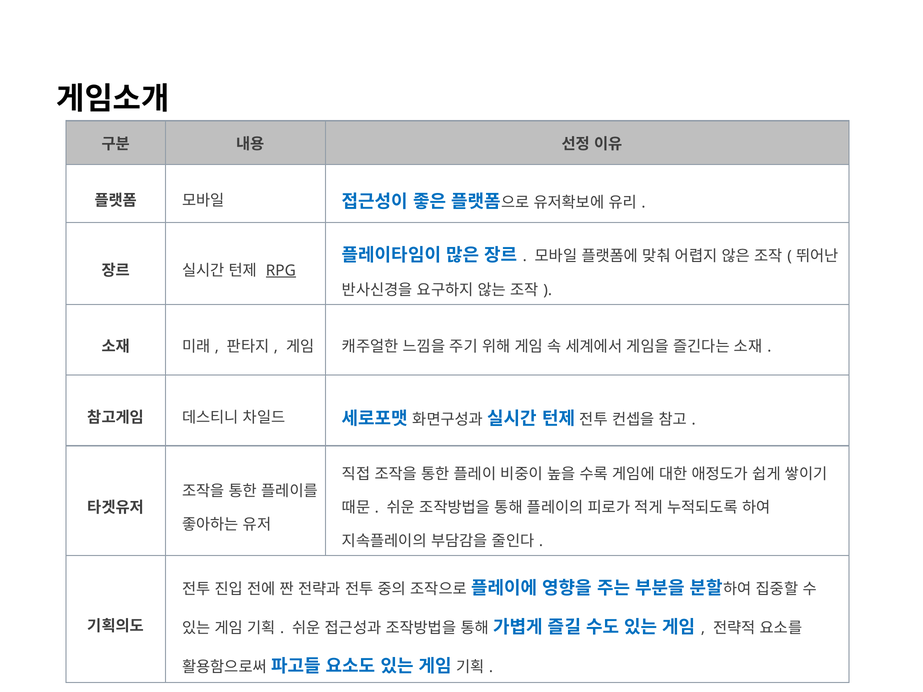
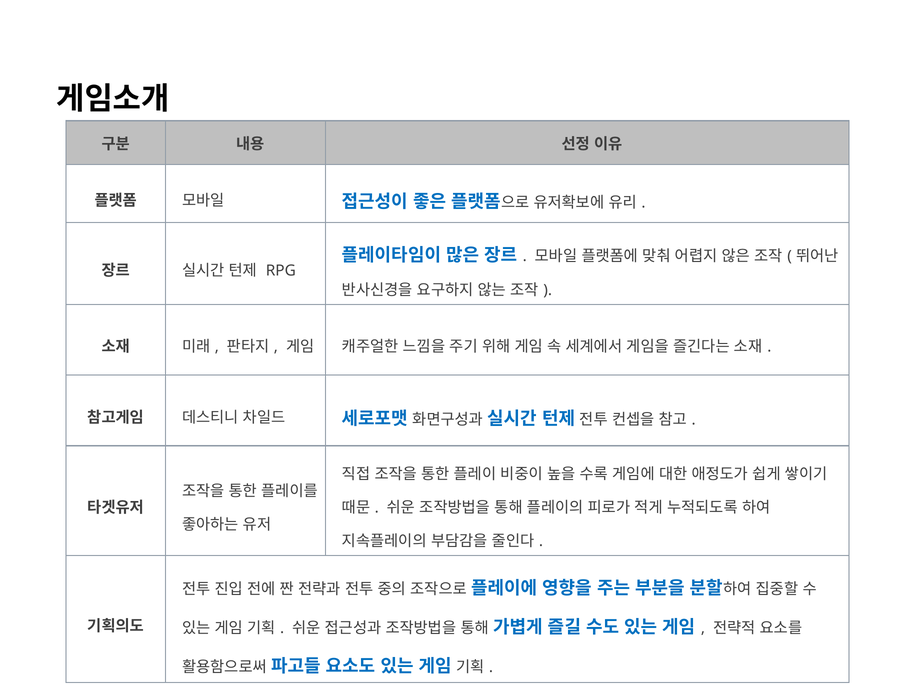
RPG underline: present -> none (281, 271)
